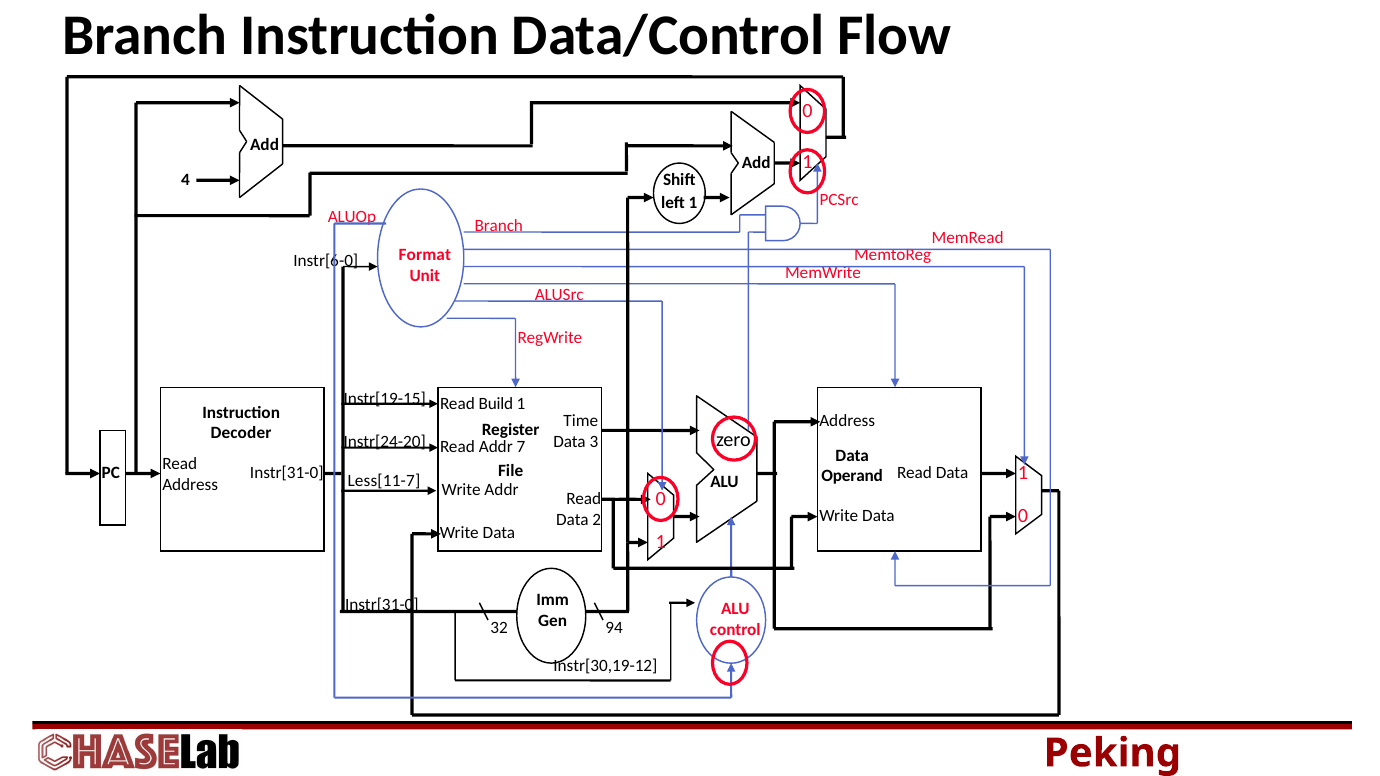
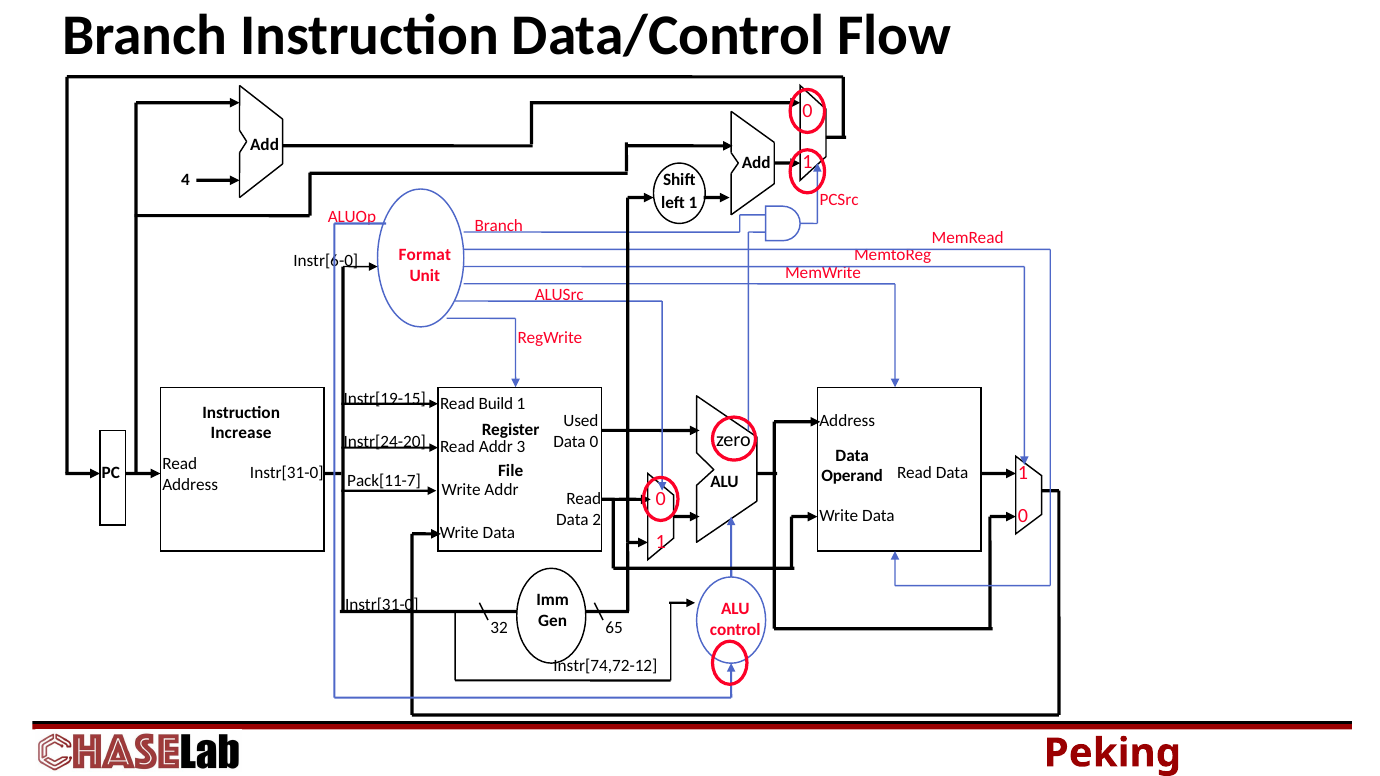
Time: Time -> Used (581, 421)
Decoder: Decoder -> Increase (241, 433)
Data 3: 3 -> 0 (594, 442)
7: 7 -> 3 (521, 447)
Less[11-7: Less[11-7 -> Pack[11-7 (384, 481)
94: 94 -> 65 (614, 628)
Instr[30,19-12: Instr[30,19-12 -> Instr[74,72-12 (605, 666)
